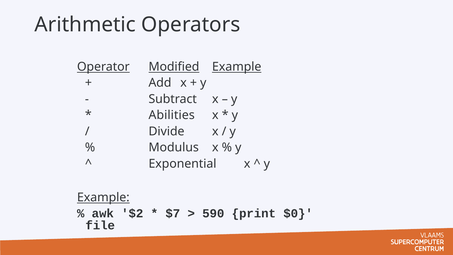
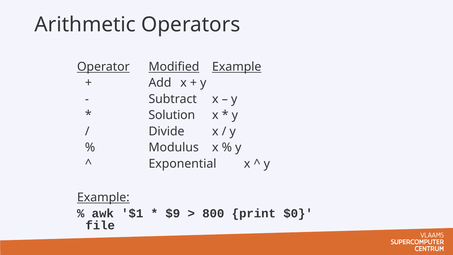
Abilities: Abilities -> Solution (172, 115)
$2: $2 -> $1 (132, 213)
$7: $7 -> $9 (173, 213)
590: 590 -> 800 (213, 213)
